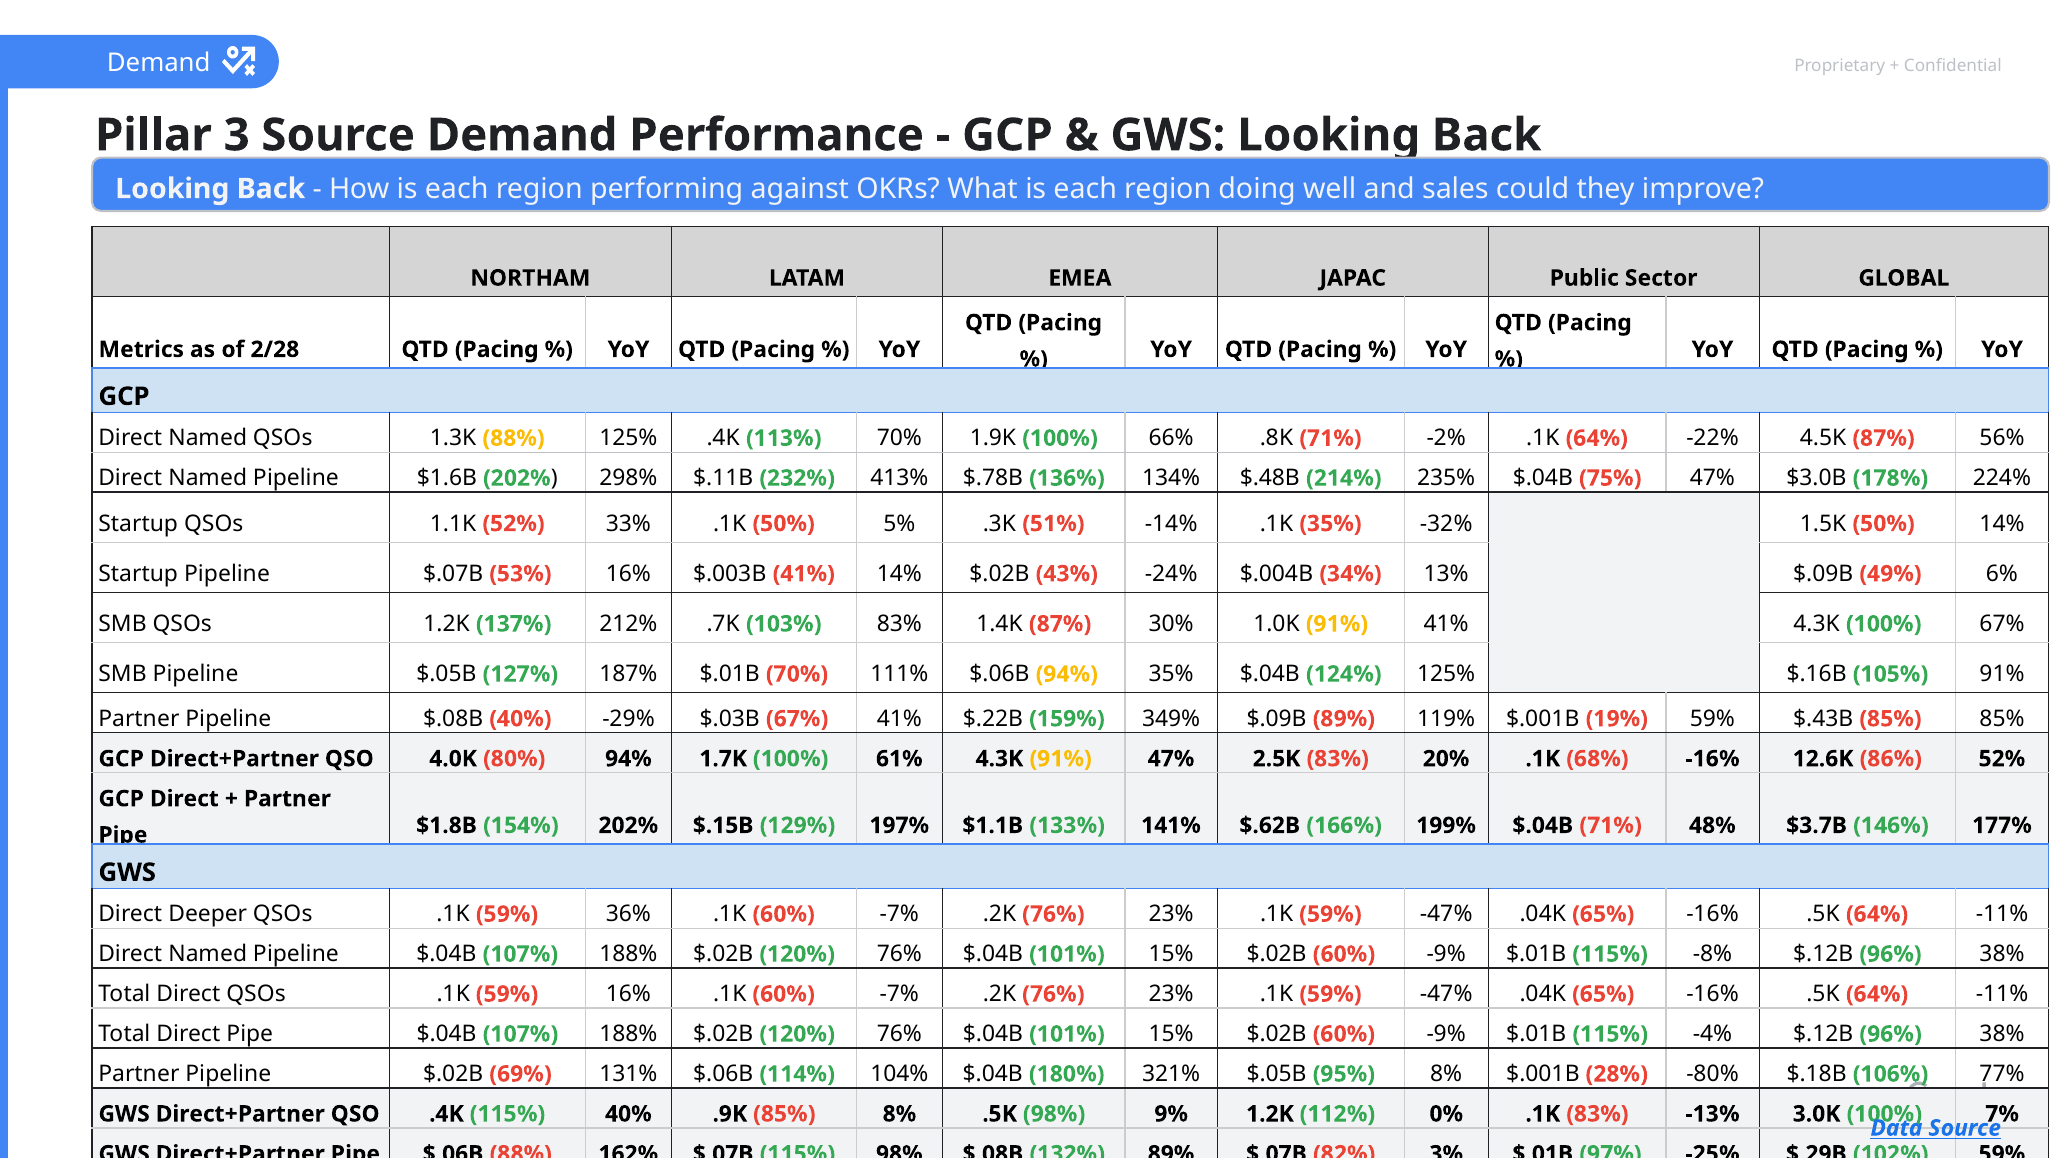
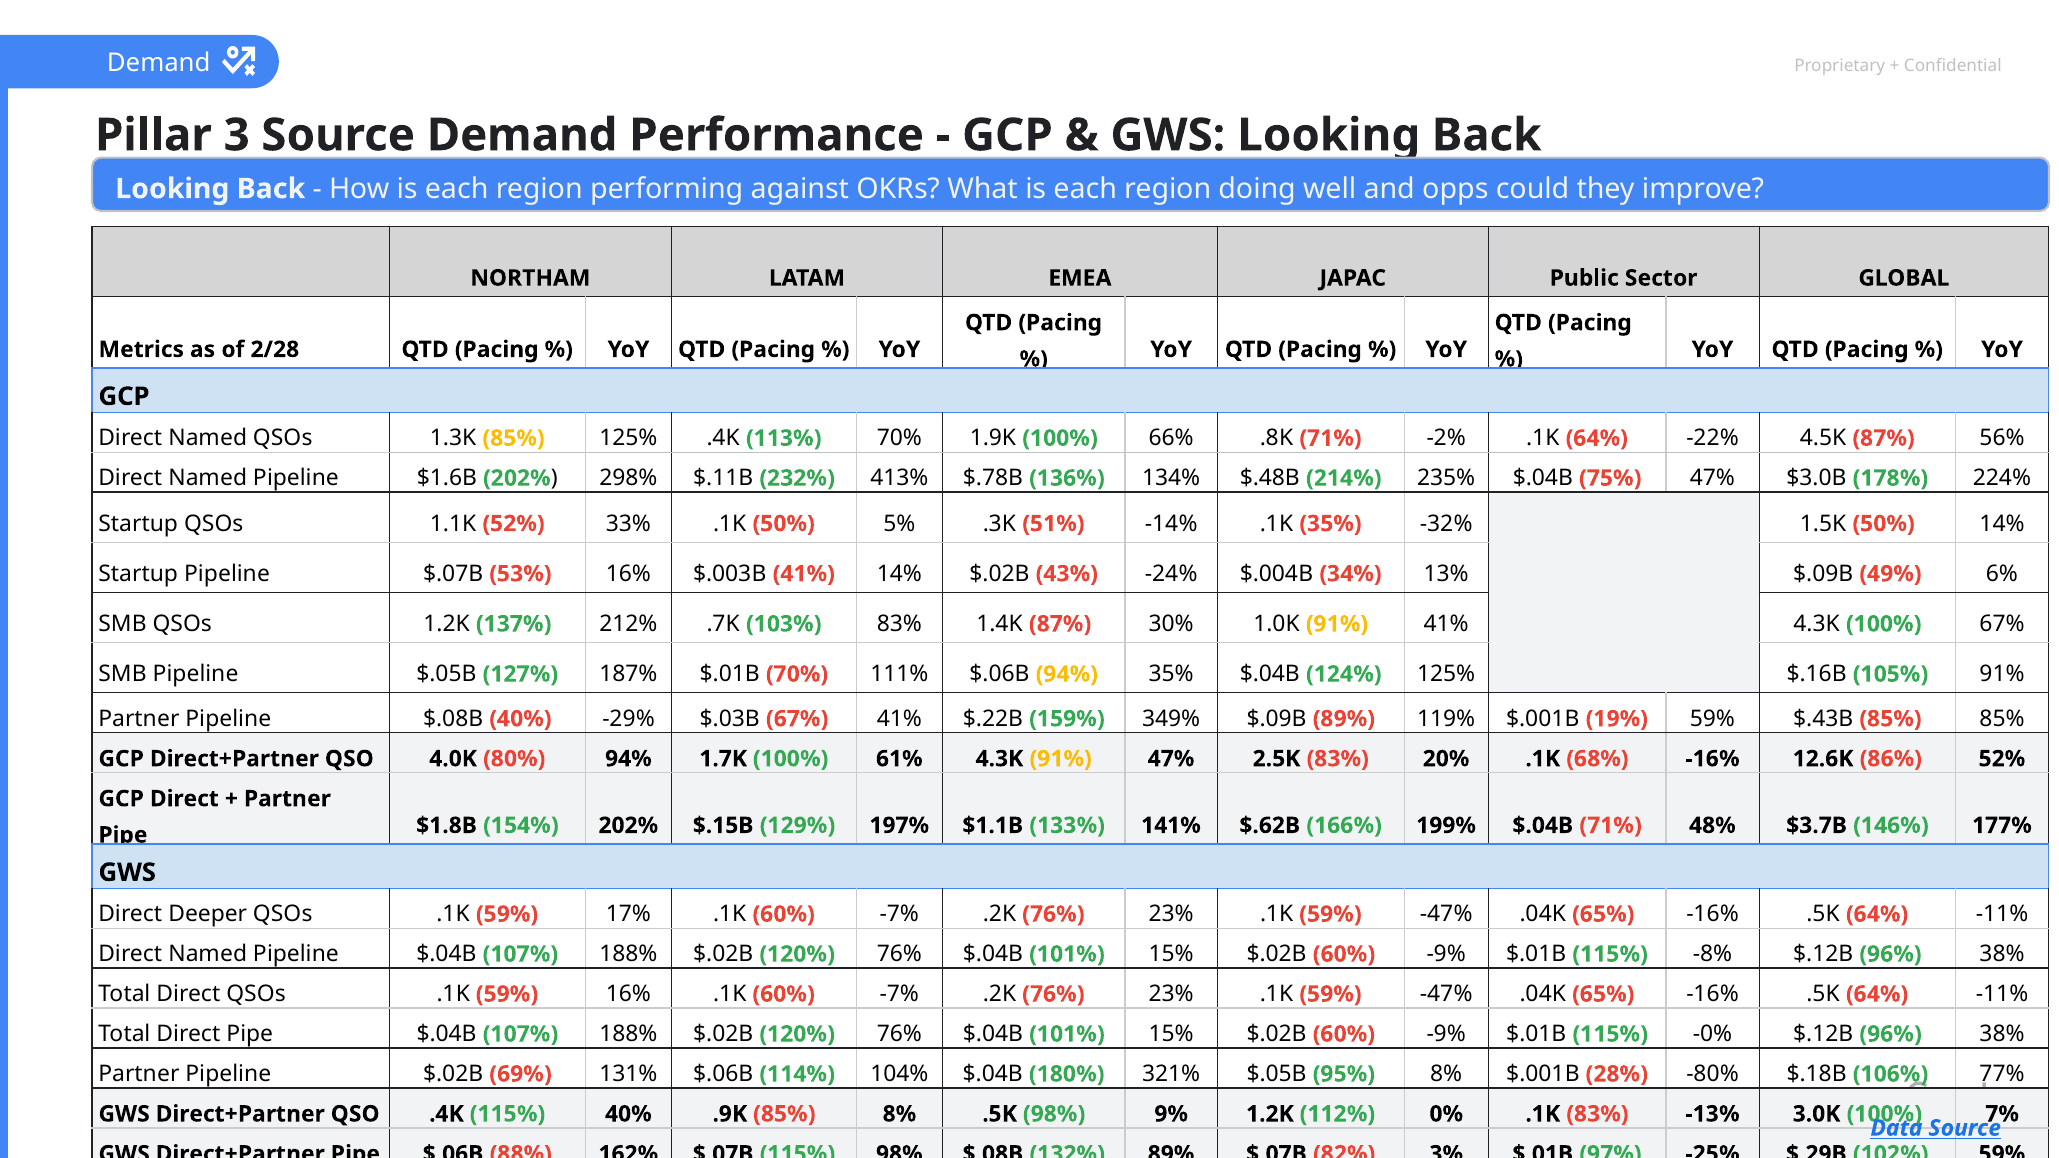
sales: sales -> opps (1455, 189)
1.3K 88%: 88% -> 85% (514, 438)
36%: 36% -> 17% (628, 914)
-4%: -4% -> -0% (1712, 1034)
